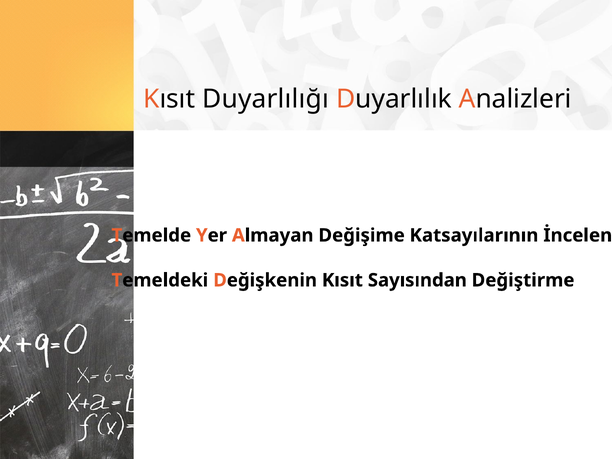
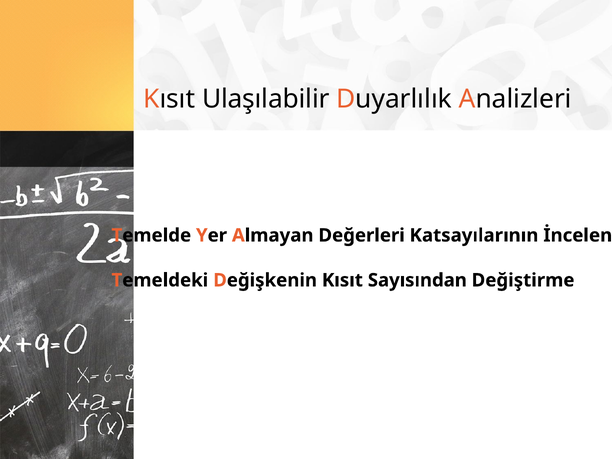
Duyarlılığı: Duyarlılığı -> Ulaşılabilir (266, 99)
Değişime: Değişime -> Değerleri (362, 235)
